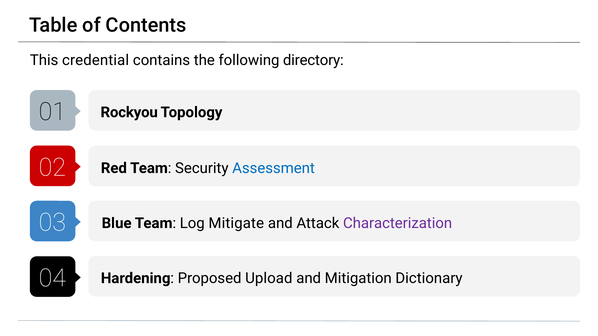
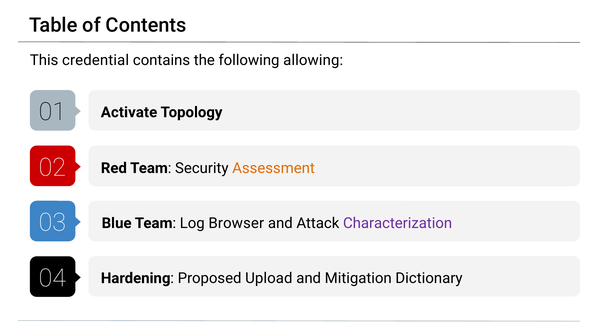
directory: directory -> allowing (313, 60)
Rockyou: Rockyou -> Activate (129, 112)
Assessment colour: blue -> orange (274, 168)
Mitigate: Mitigate -> Browser (236, 223)
